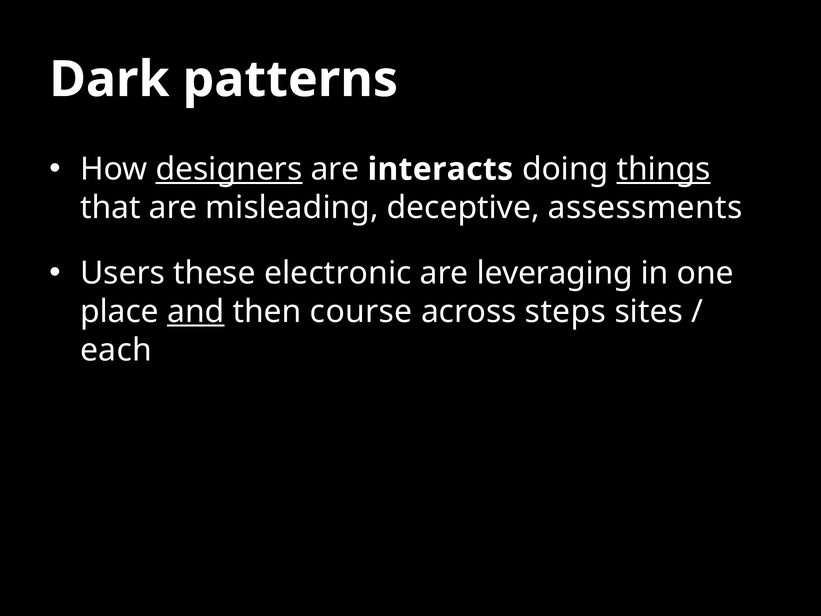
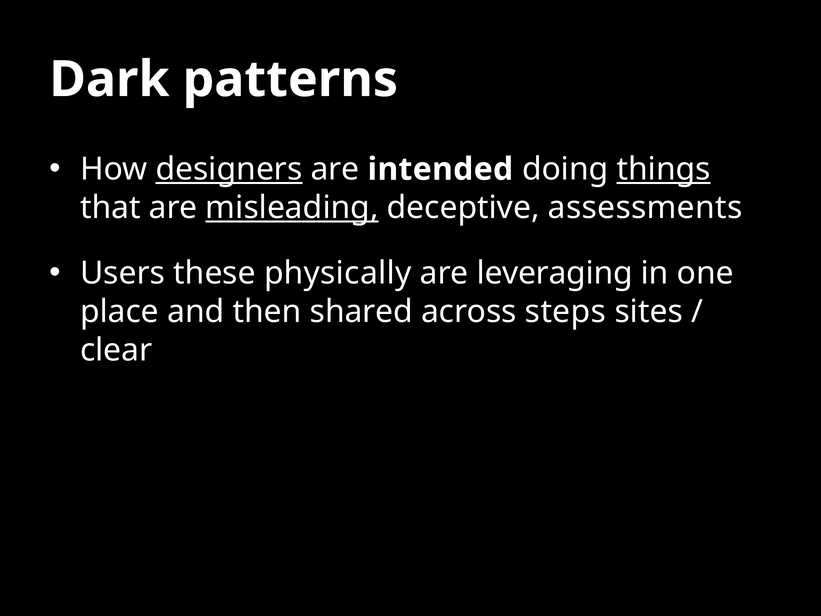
interacts: interacts -> intended (440, 169)
misleading underline: none -> present (292, 208)
electronic: electronic -> physically (338, 273)
and underline: present -> none (196, 312)
course: course -> shared (361, 312)
each: each -> clear (116, 350)
